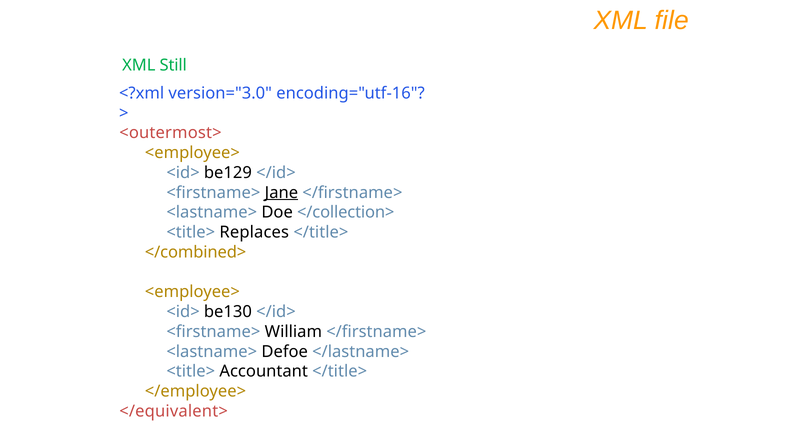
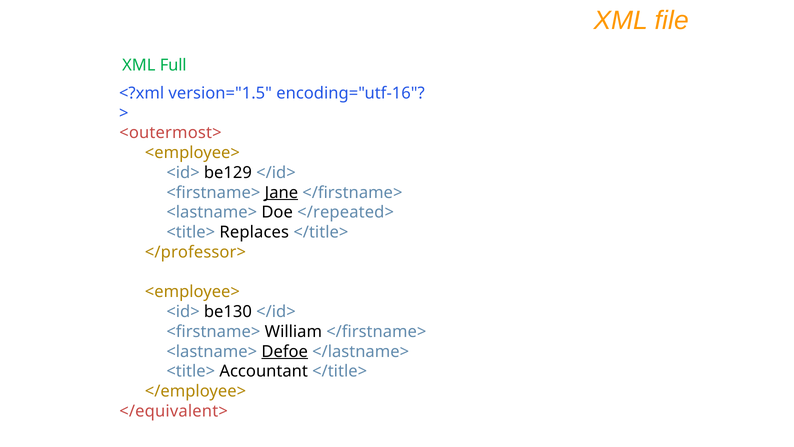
Still: Still -> Full (173, 65)
version="3.0: version="3.0 -> version="1.5 (220, 93)
</collection>: </collection> -> </repeated> (346, 212)
</combined>: </combined> -> </professor> (195, 252)
Defoe underline: none -> present (285, 351)
